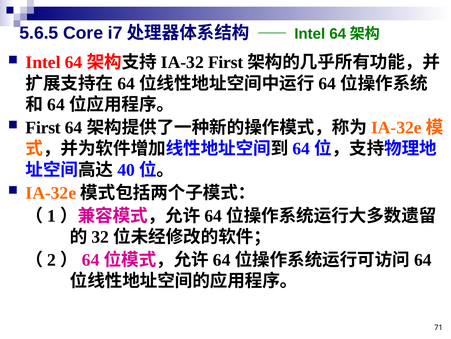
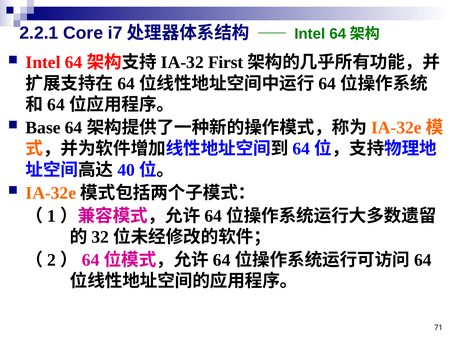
5.6.5: 5.6.5 -> 2.2.1 (39, 33)
First: First -> Base (43, 127)
